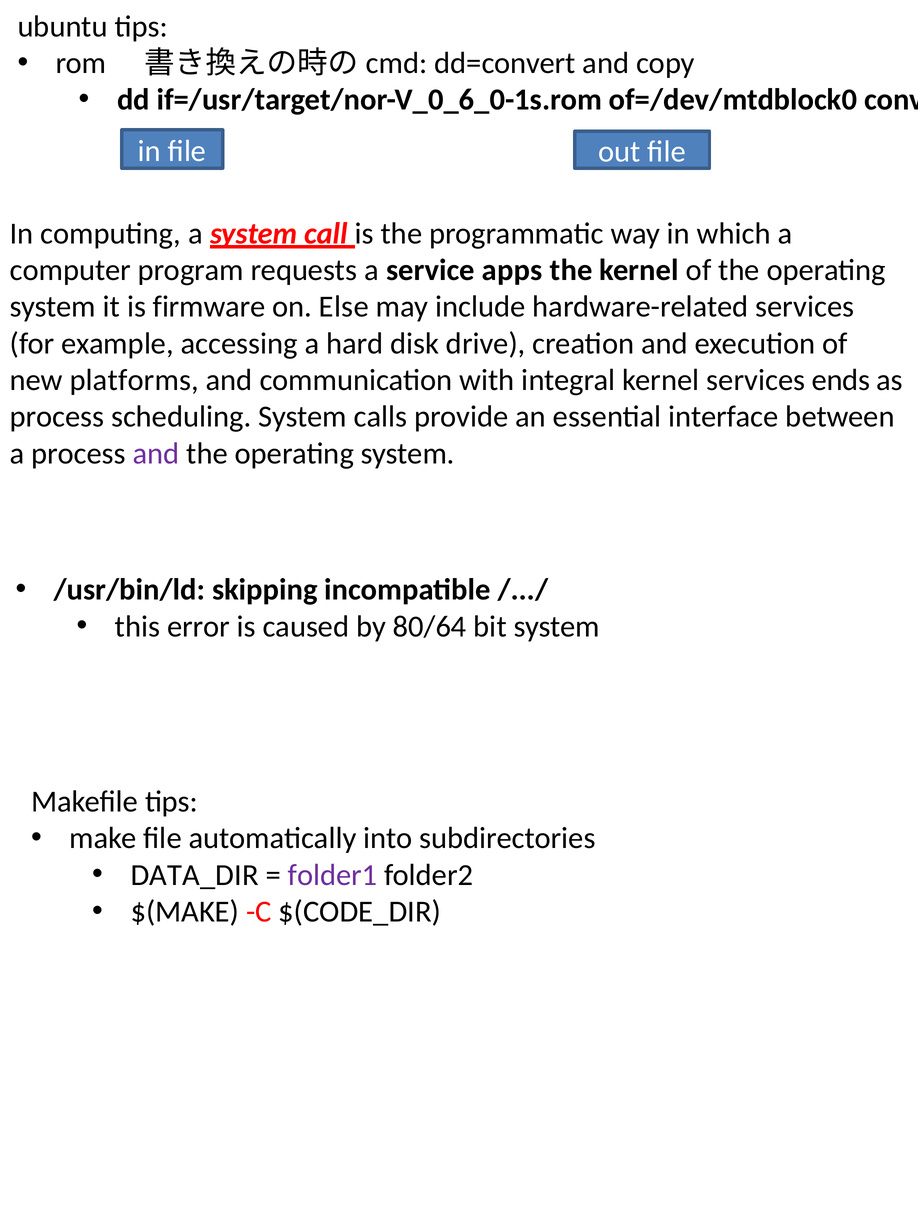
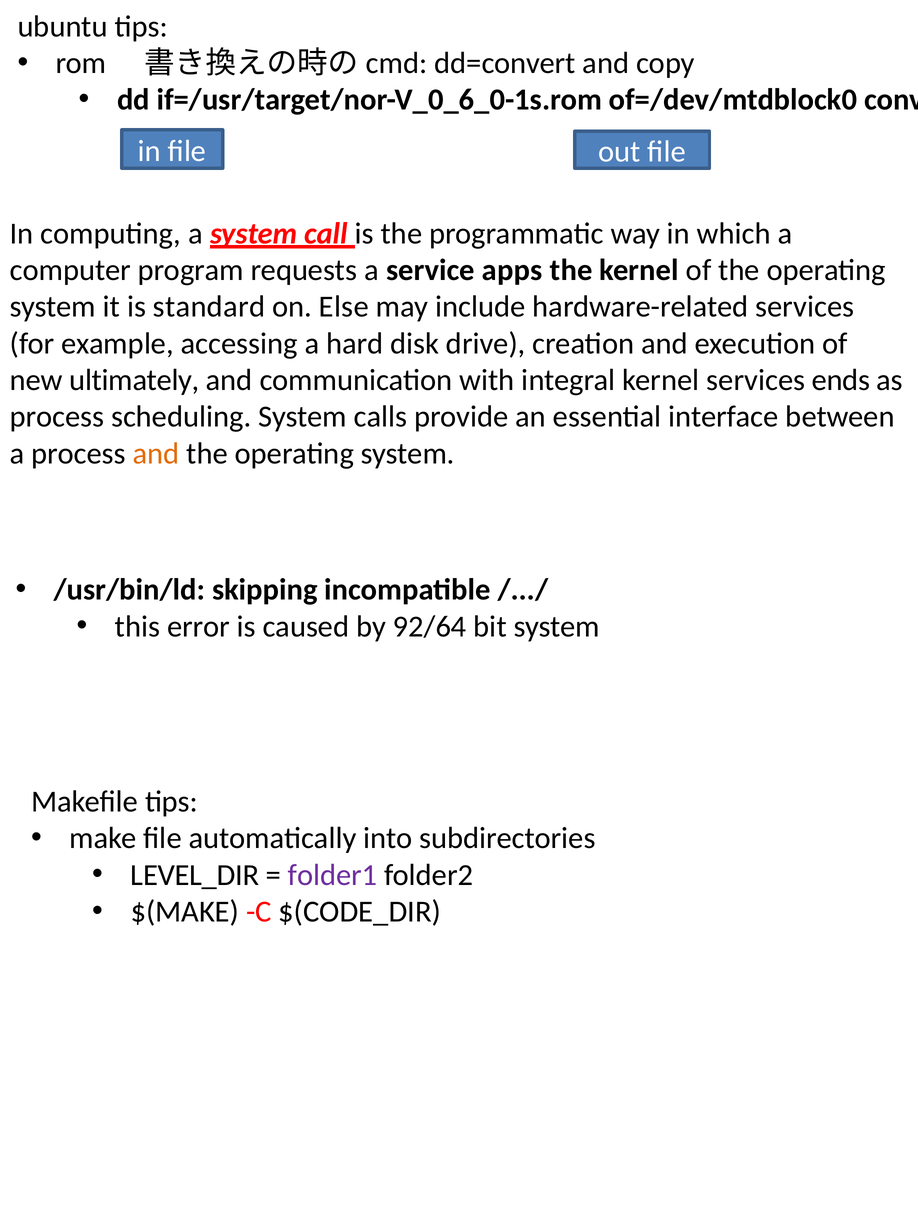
firmware: firmware -> standard (209, 307)
platforms: platforms -> ultimately (134, 381)
and colour: purple -> orange (156, 454)
80/64: 80/64 -> 92/64 (430, 627)
DATA_DIR: DATA_DIR -> LEVEL_DIR (195, 876)
